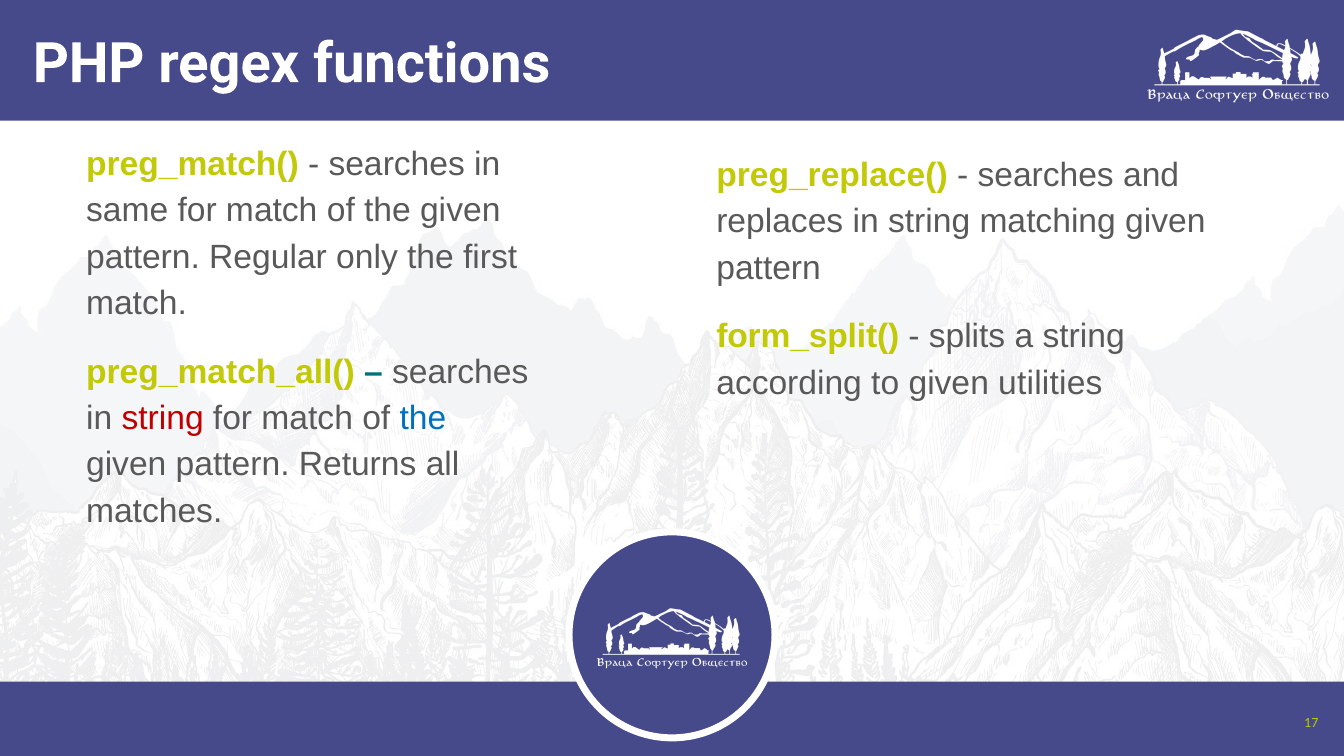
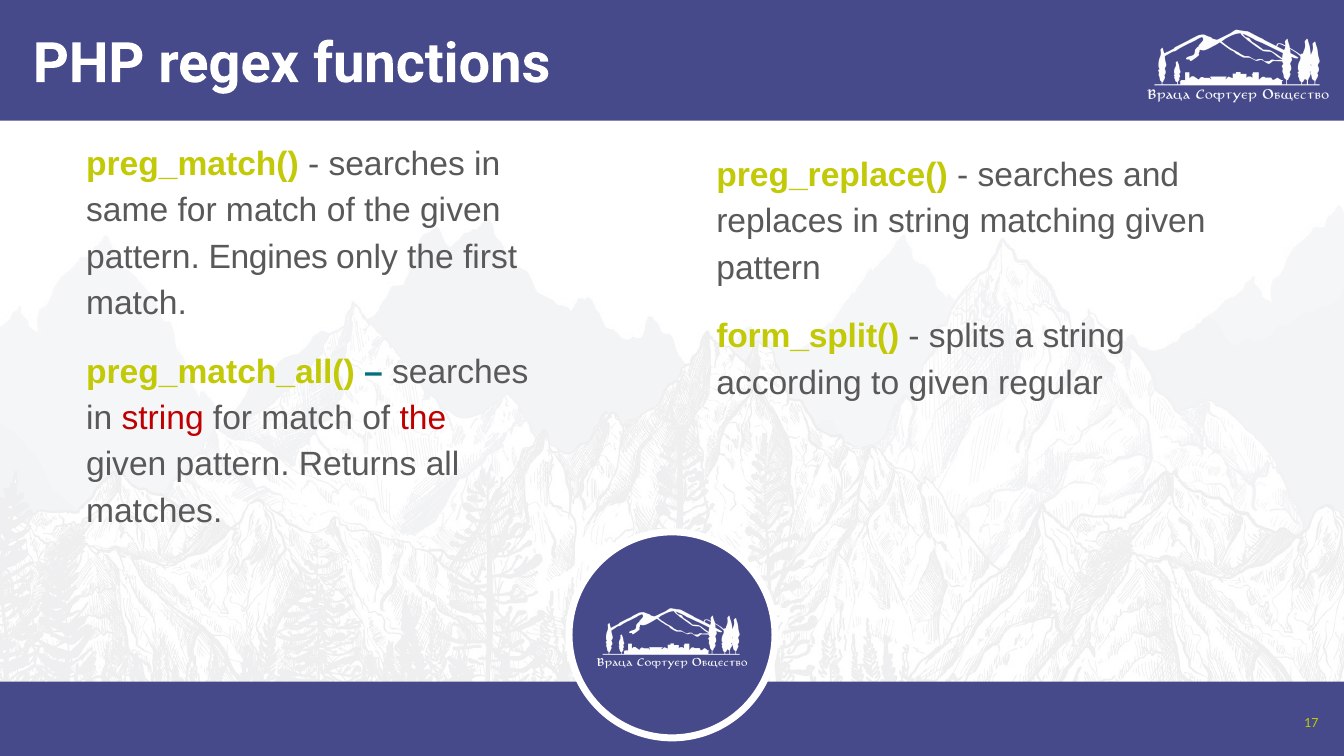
Regular: Regular -> Engines (268, 257)
utilities: utilities -> regular (1050, 383)
the colour: blue -> red (423, 418)
